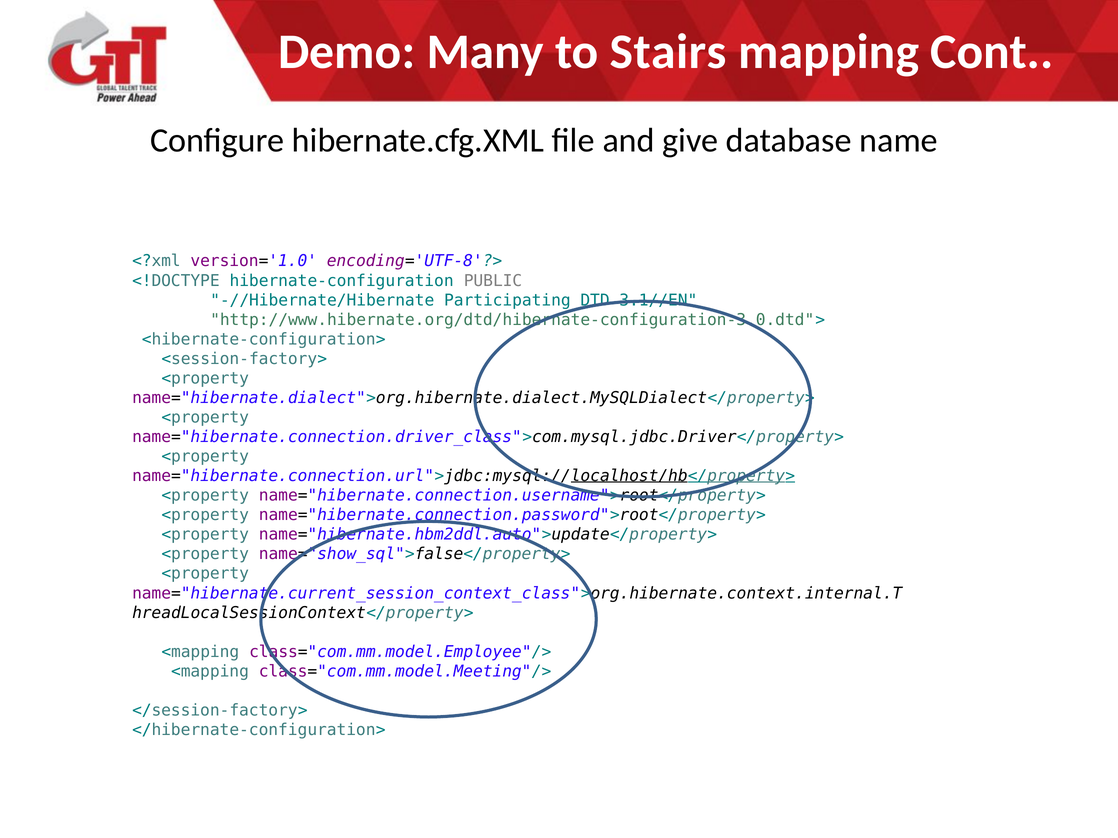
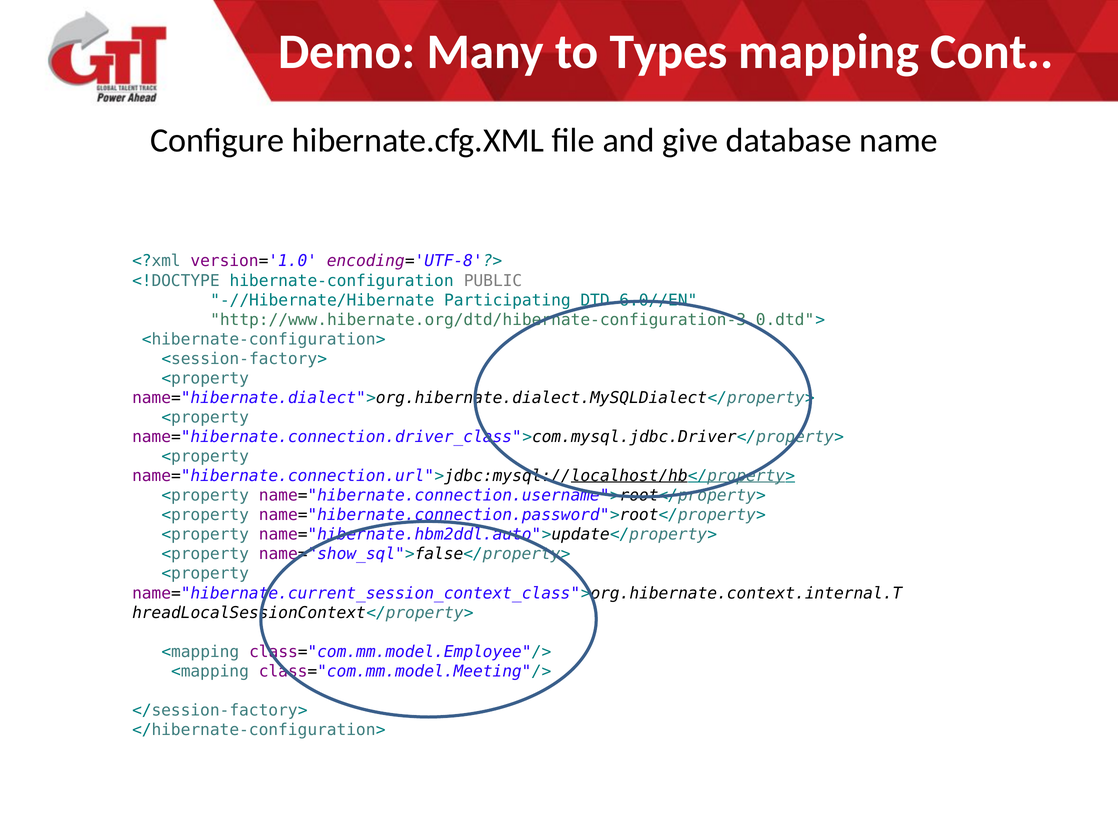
Stairs: Stairs -> Types (669, 52)
3.1//EN: 3.1//EN -> 6.0//EN (658, 300)
